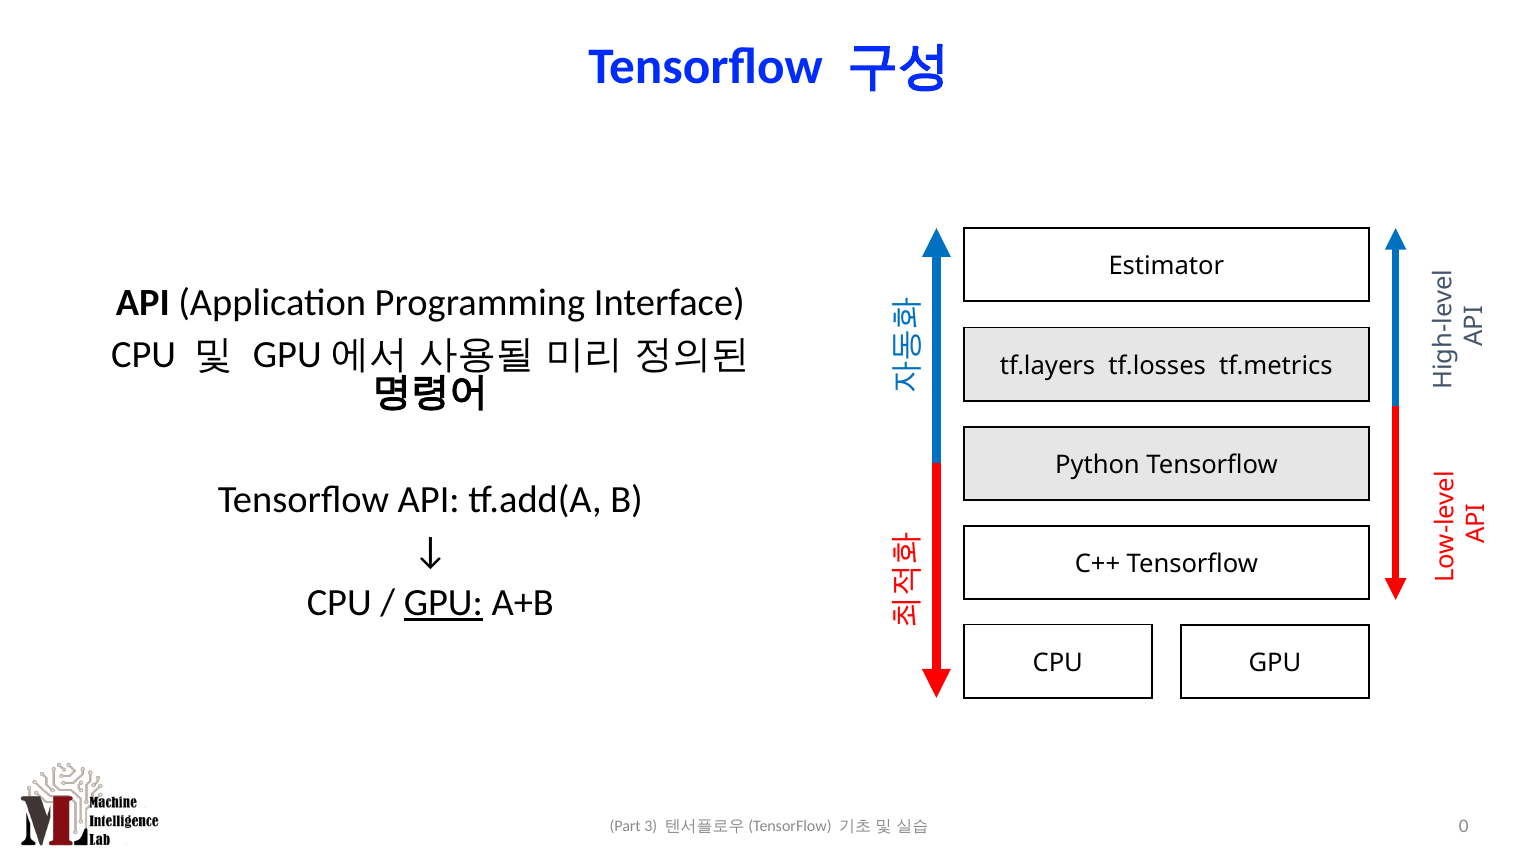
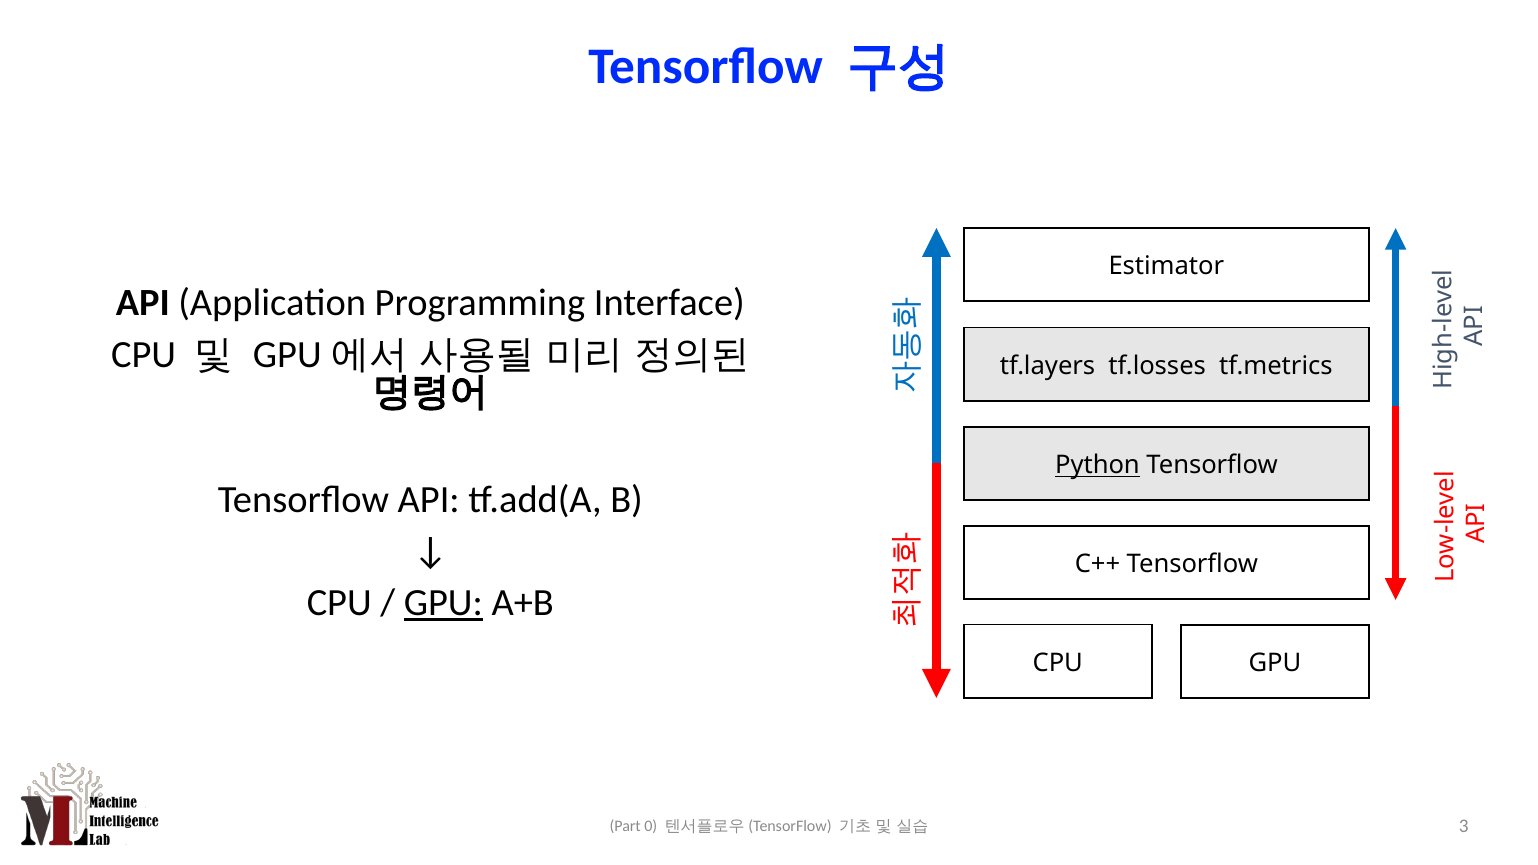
Python underline: none -> present (1097, 466)
3: 3 -> 0 (651, 826)
0: 0 -> 3 (1464, 826)
